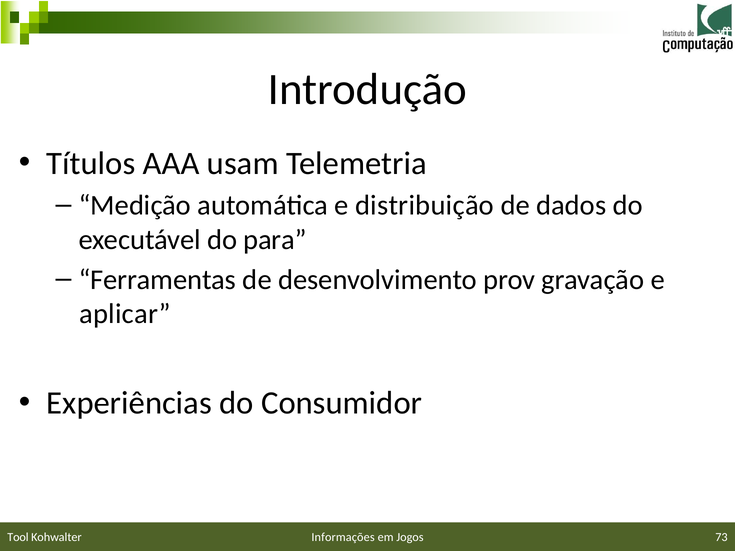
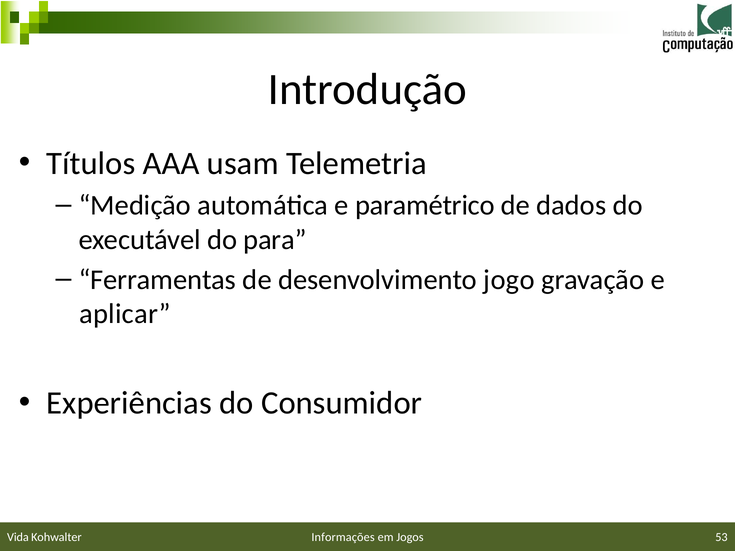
distribuição: distribuição -> paramétrico (425, 206)
prov: prov -> jogo (509, 280)
73: 73 -> 53 (721, 537)
Tool: Tool -> Vida (18, 537)
